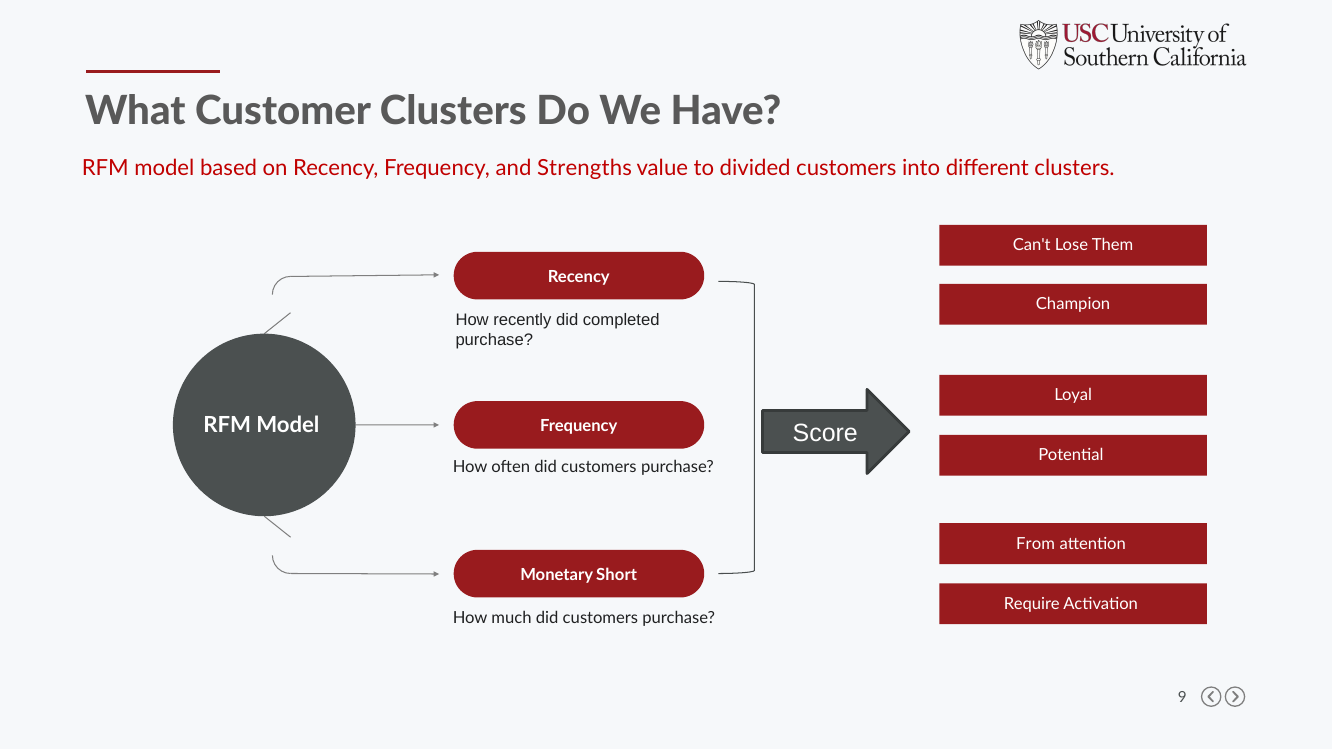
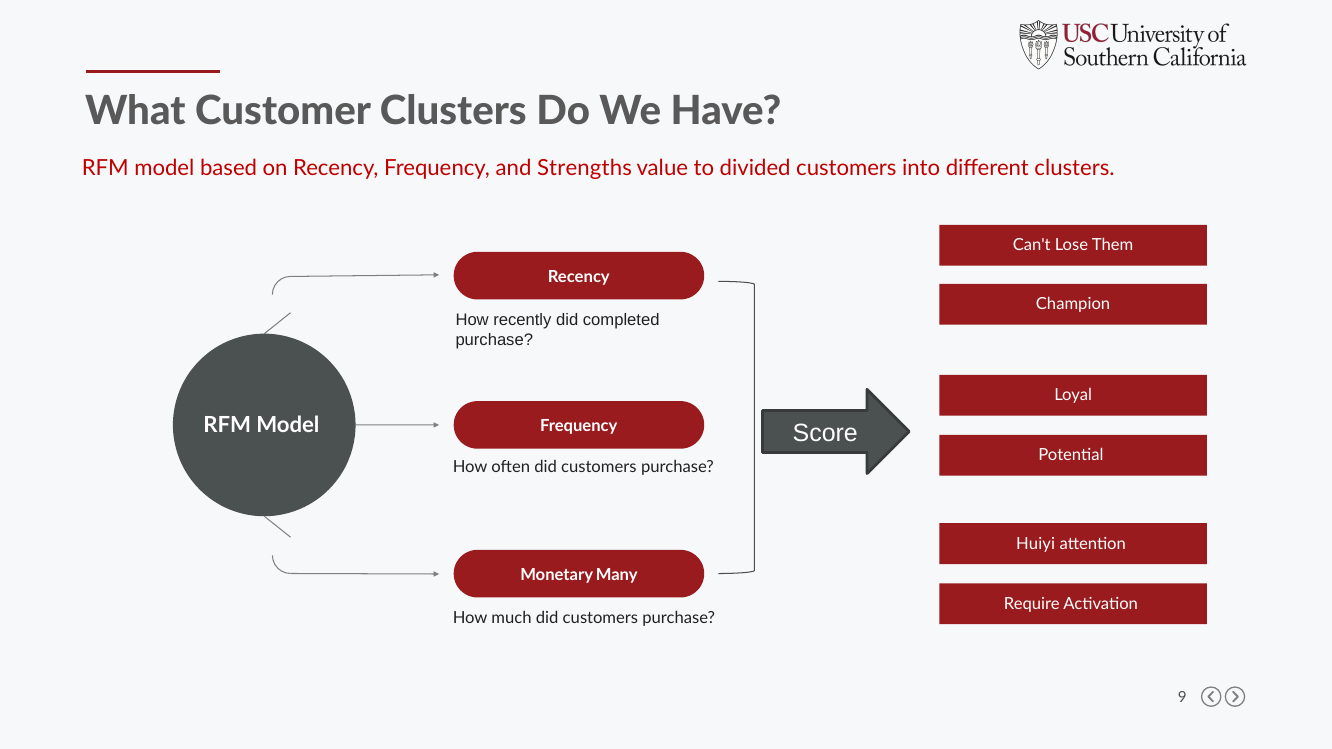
From: From -> Huiyi (1036, 544)
Short: Short -> Many (617, 575)
